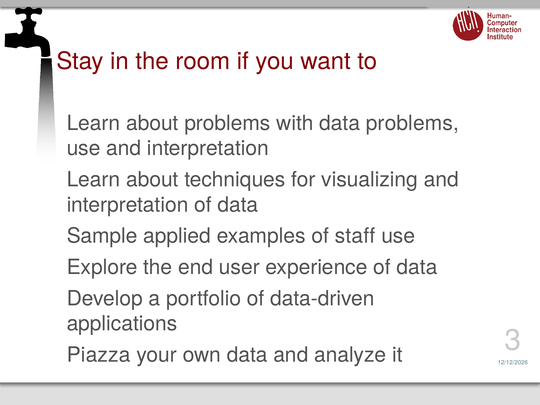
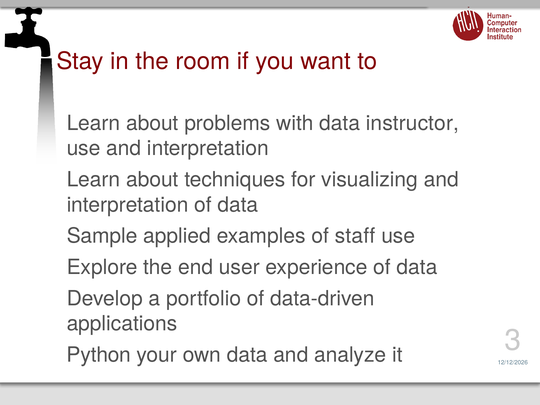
data problems: problems -> instructor (412, 123)
Piazza: Piazza -> Python (99, 355)
